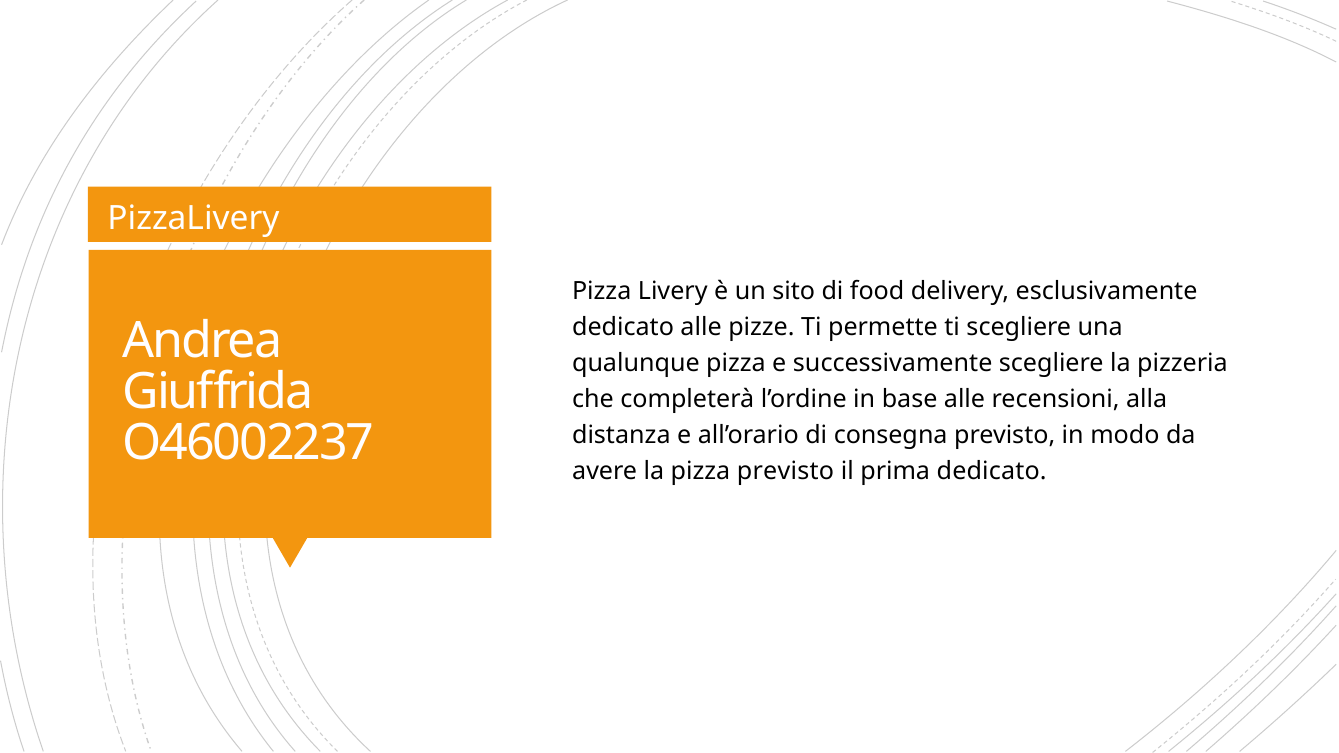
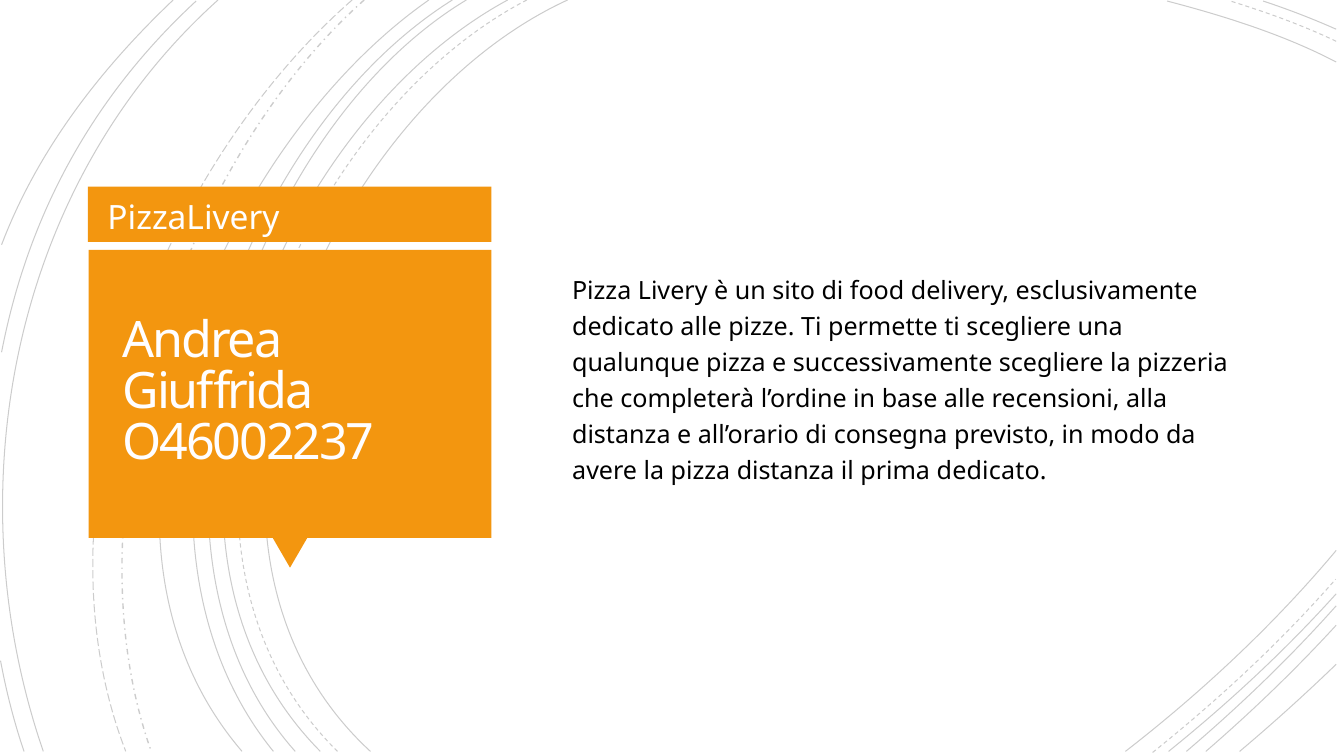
pizza previsto: previsto -> distanza (786, 471)
